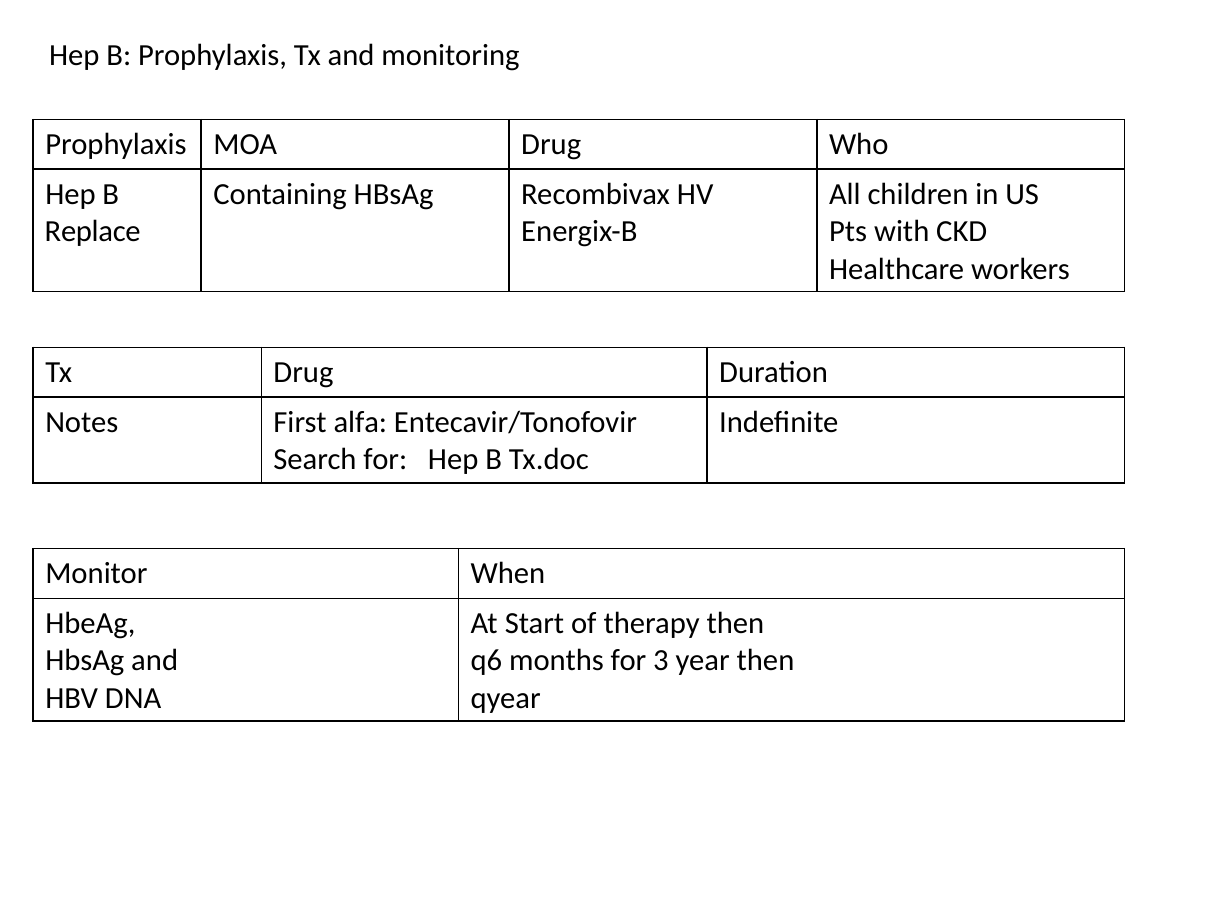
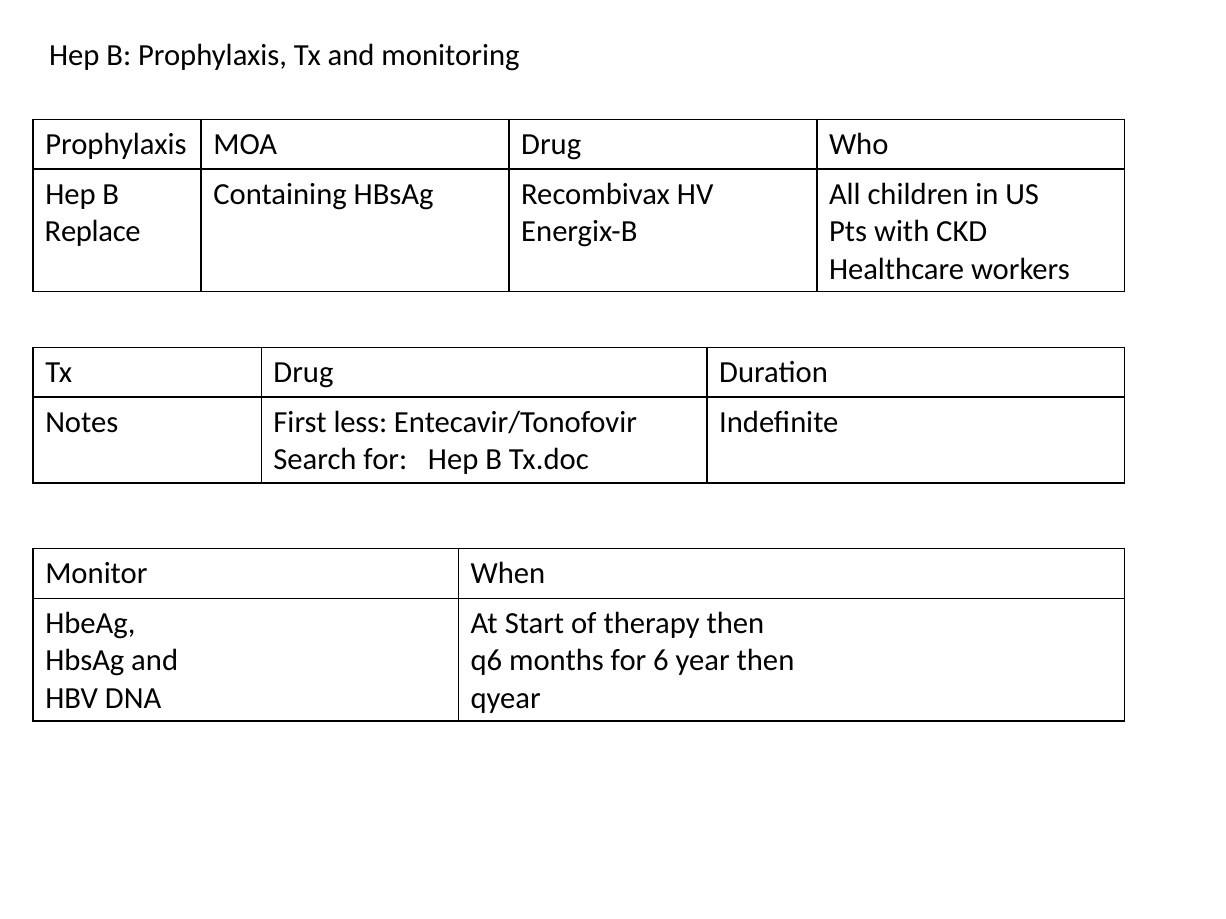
alfa: alfa -> less (360, 423)
3: 3 -> 6 (661, 661)
